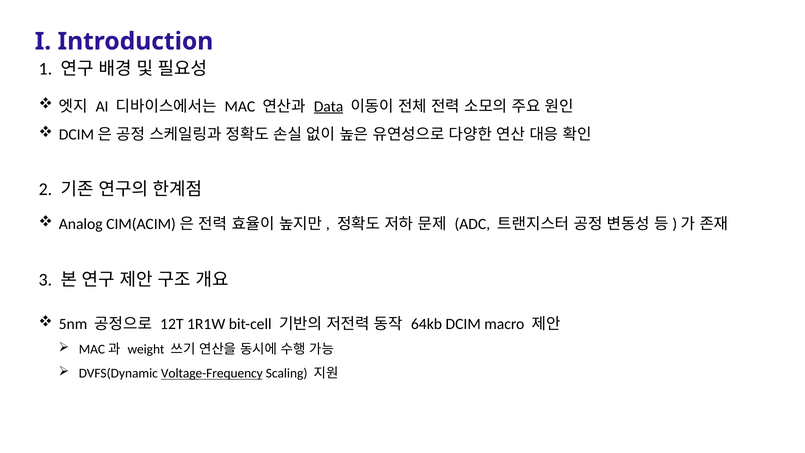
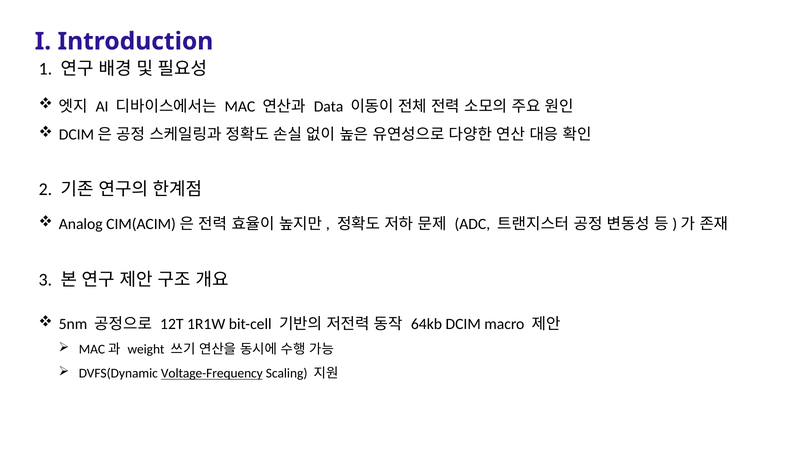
Data underline: present -> none (329, 106)
